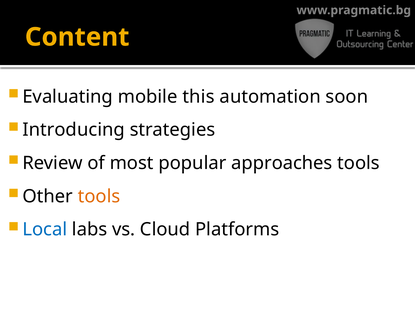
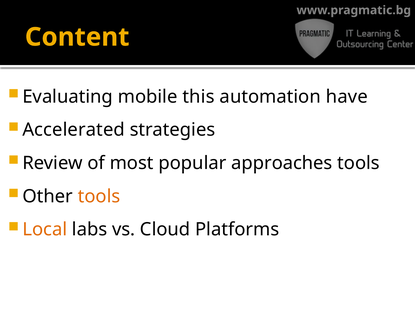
soon: soon -> have (347, 97)
Introducing: Introducing -> Accelerated (74, 130)
Local colour: blue -> orange (45, 230)
